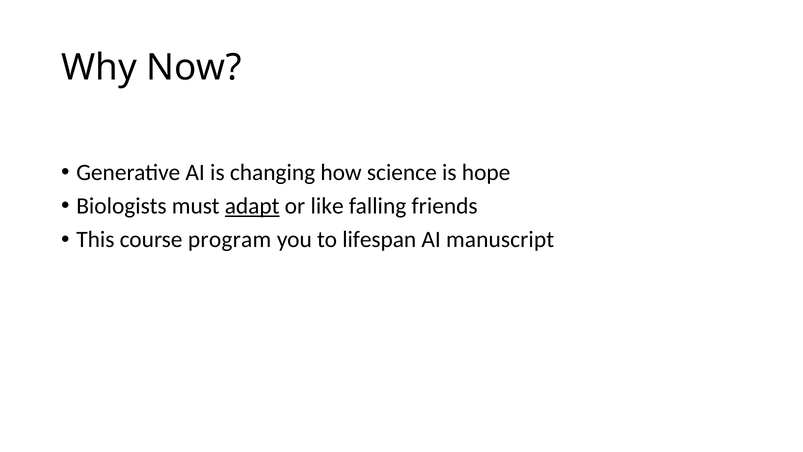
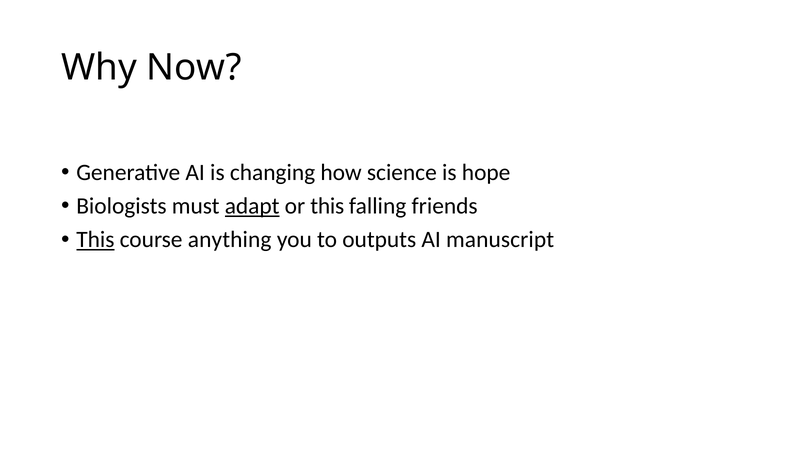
or like: like -> this (327, 206)
This underline: none -> present (95, 240)
program: program -> anything (230, 240)
lifespan: lifespan -> outputs (379, 240)
